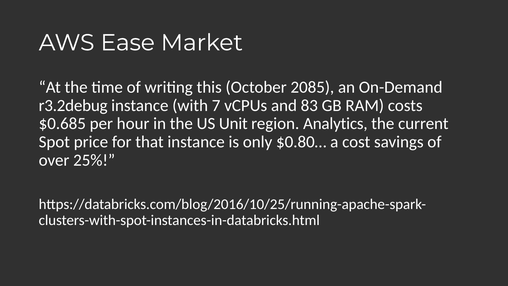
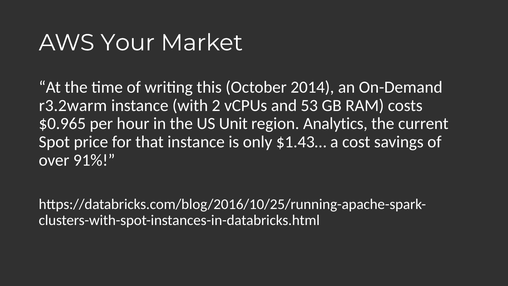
Ease: Ease -> Your (128, 43)
2085: 2085 -> 2014 (312, 87)
r3.2debug: r3.2debug -> r3.2warm (73, 105)
7: 7 -> 2 (216, 105)
83: 83 -> 53 (309, 105)
$0.685: $0.685 -> $0.965 (62, 124)
$0.80…: $0.80… -> $1.43… (301, 142)
25%: 25% -> 91% (94, 160)
